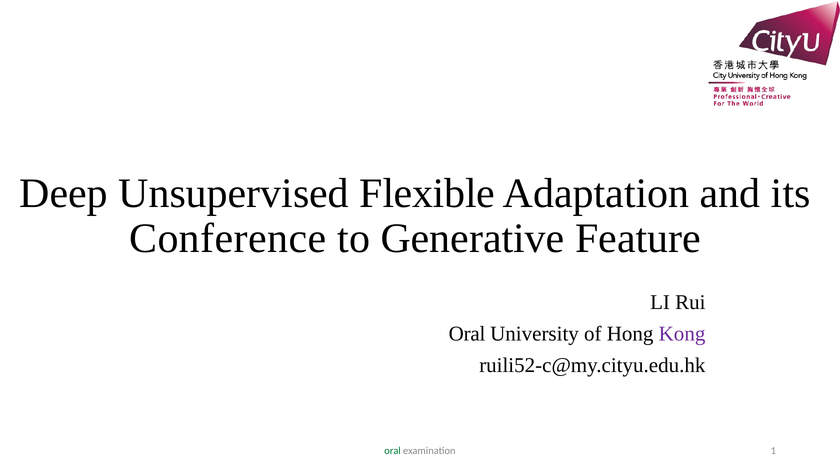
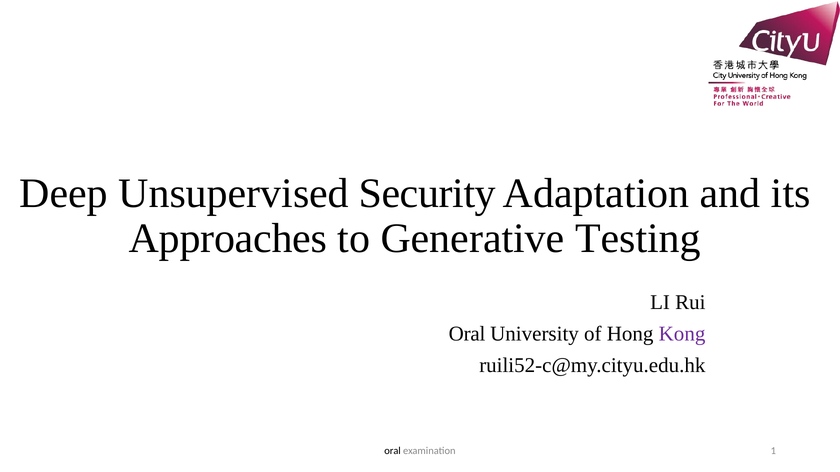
Flexible: Flexible -> Security (427, 193)
Conference: Conference -> Approaches (228, 239)
Feature: Feature -> Testing (638, 239)
oral colour: green -> black (393, 451)
